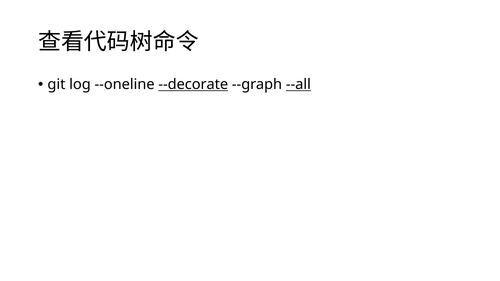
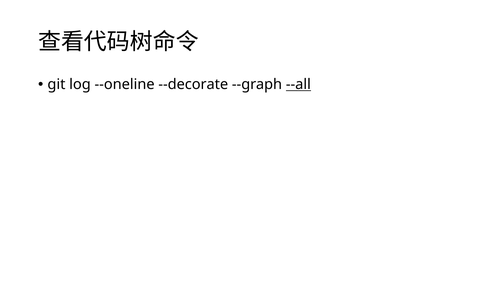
--decorate underline: present -> none (193, 85)
